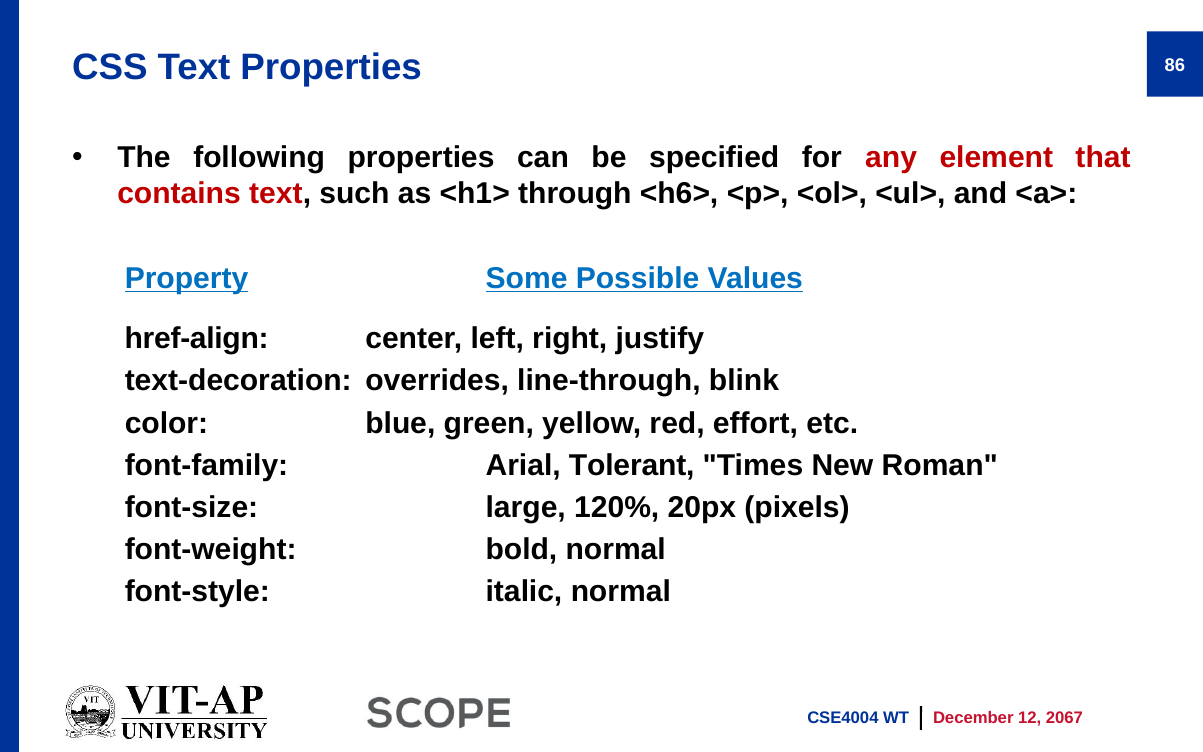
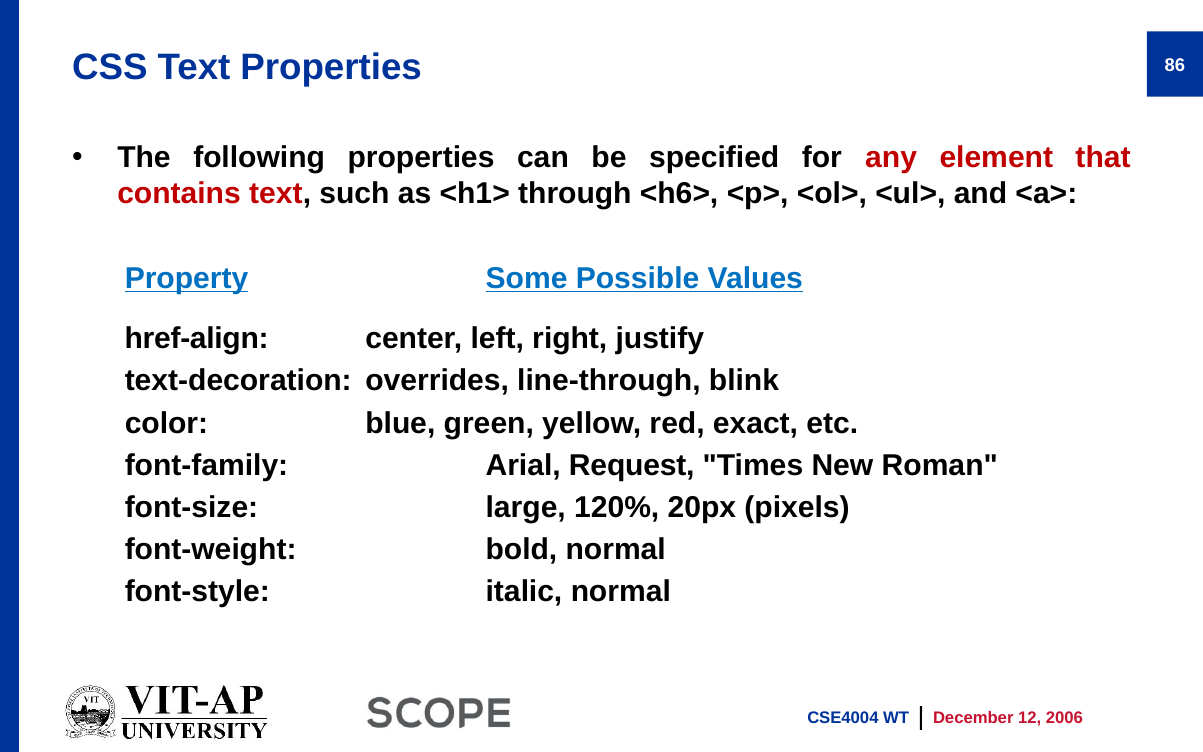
effort: effort -> exact (755, 423)
Tolerant: Tolerant -> Request (632, 465)
2067: 2067 -> 2006 (1064, 718)
